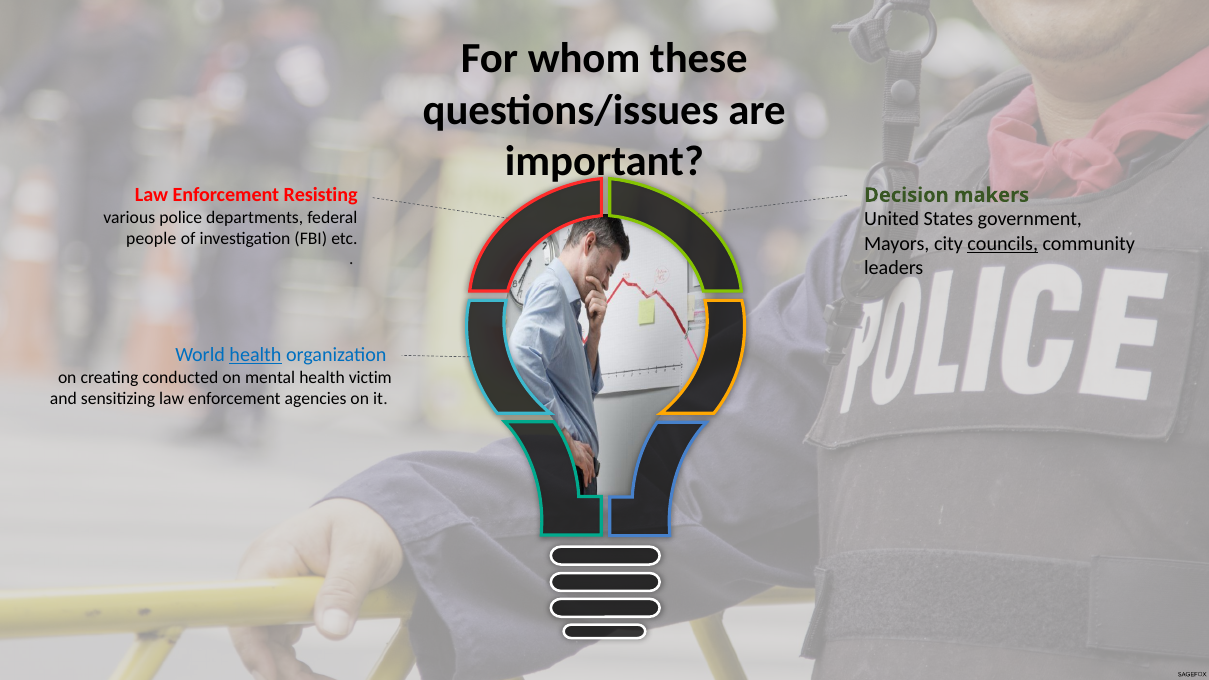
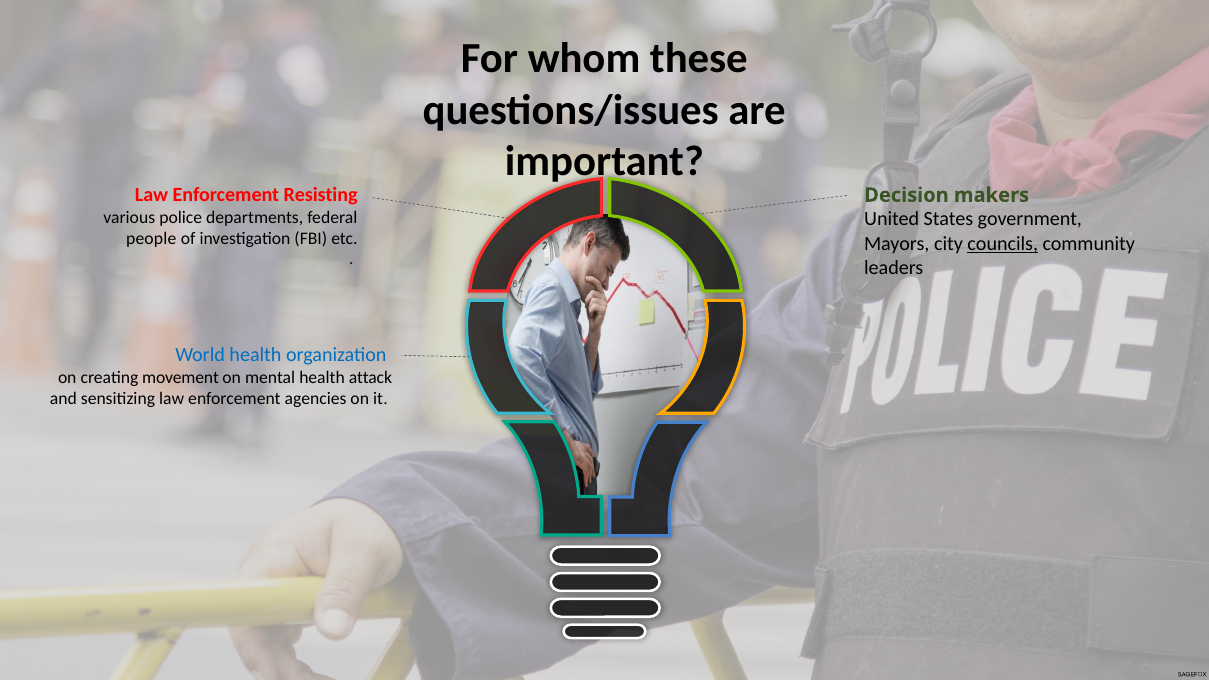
health underline: present -> none (255, 355)
conducted: conducted -> movement (181, 378)
victim: victim -> attack (370, 378)
